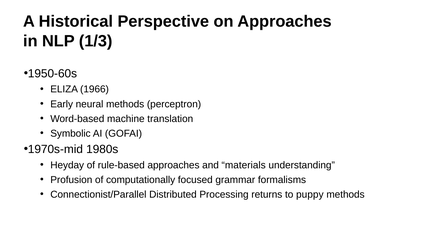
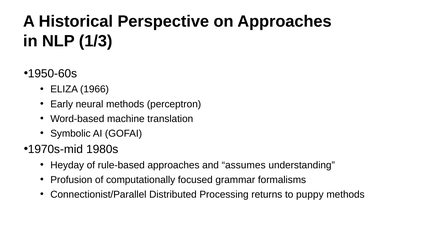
materials: materials -> assumes (244, 165)
